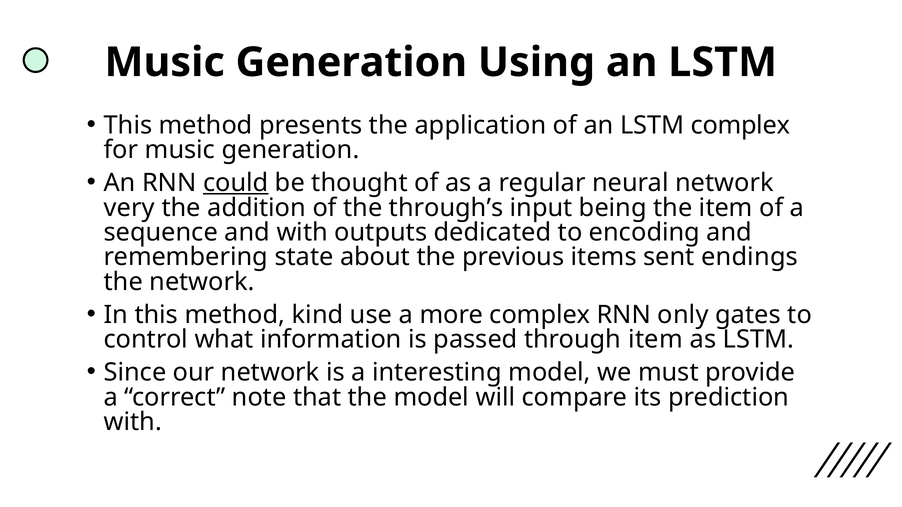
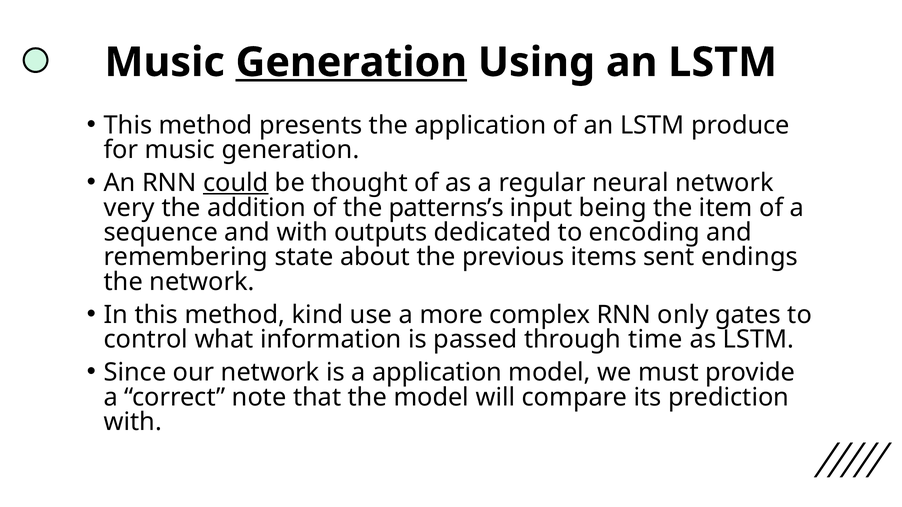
Generation underline: none -> present (351, 62)
LSTM complex: complex -> produce (740, 125)
through’s: through’s -> patterns’s (446, 208)
through item: item -> time (655, 340)
a interesting: interesting -> application (437, 373)
